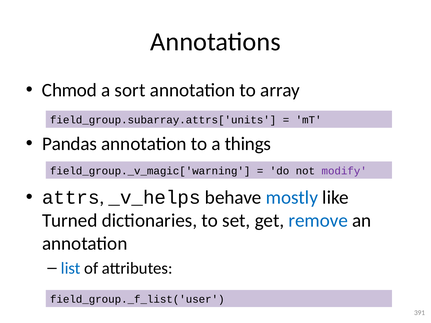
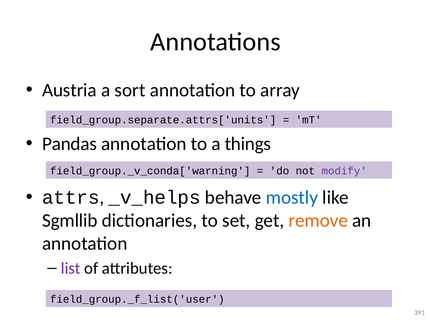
Chmod: Chmod -> Austria (69, 90)
field_group.subarray.attrs['units: field_group.subarray.attrs['units -> field_group.separate.attrs['units (163, 120)
field_group._v_magic['warning: field_group._v_magic['warning -> field_group._v_conda['warning (150, 171)
Turned: Turned -> Sgmllib (70, 221)
remove colour: blue -> orange (318, 221)
list colour: blue -> purple (71, 268)
